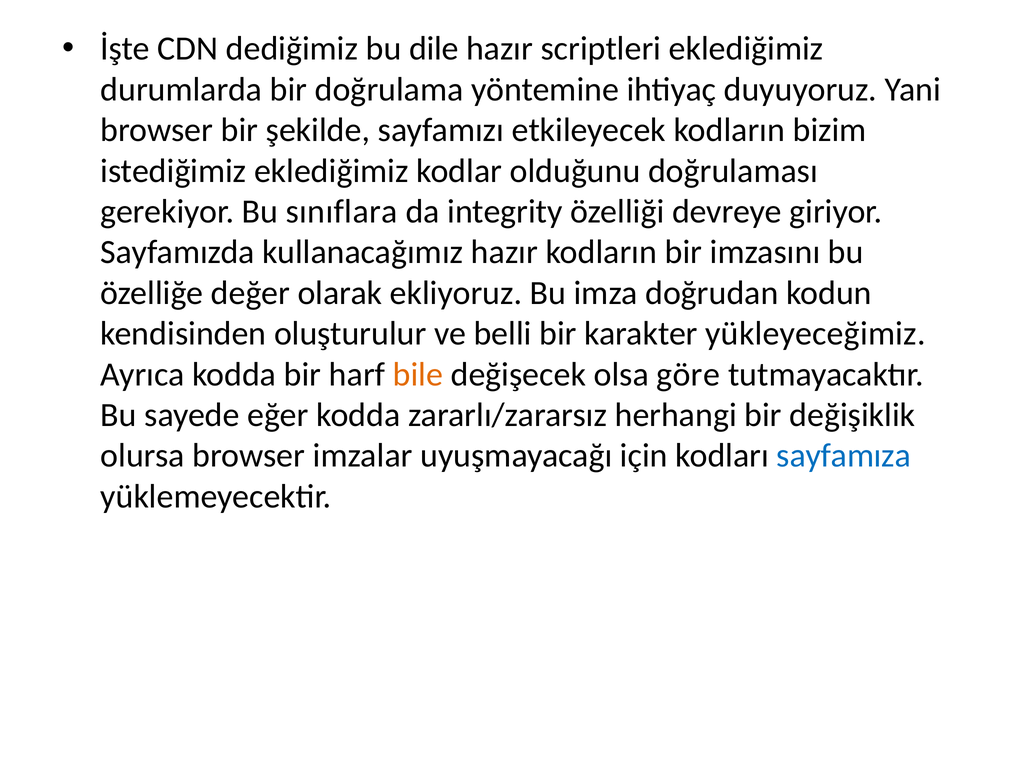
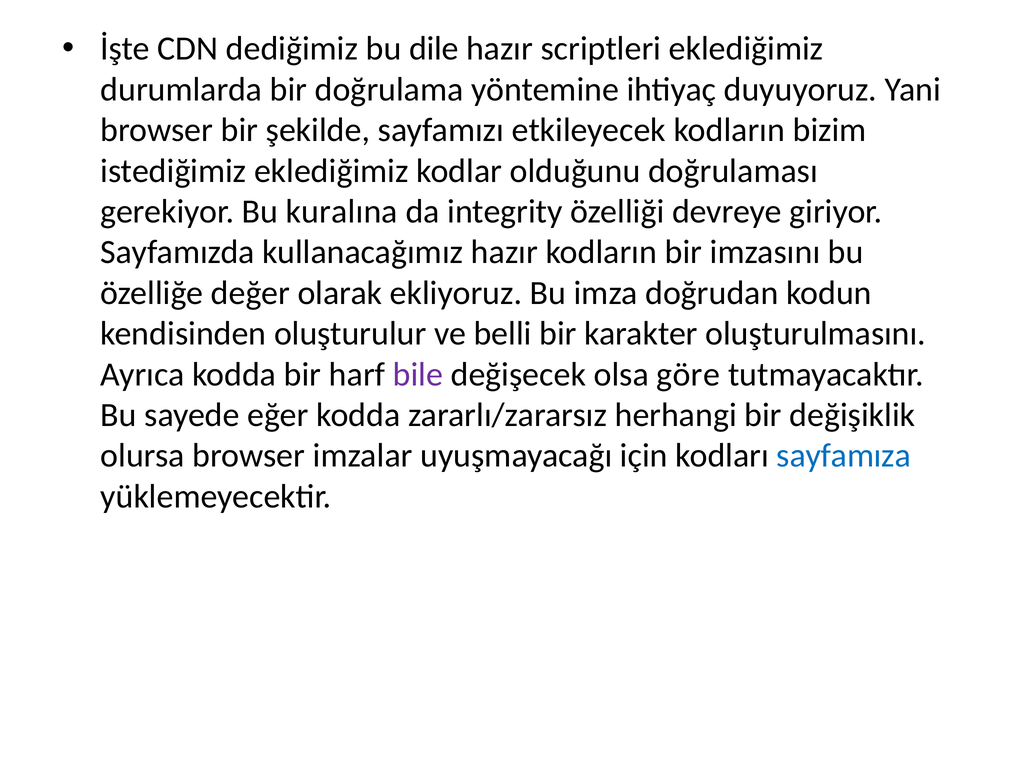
sınıflara: sınıflara -> kuralına (342, 212)
yükleyeceğimiz: yükleyeceğimiz -> oluşturulmasını (816, 334)
bile colour: orange -> purple (418, 375)
